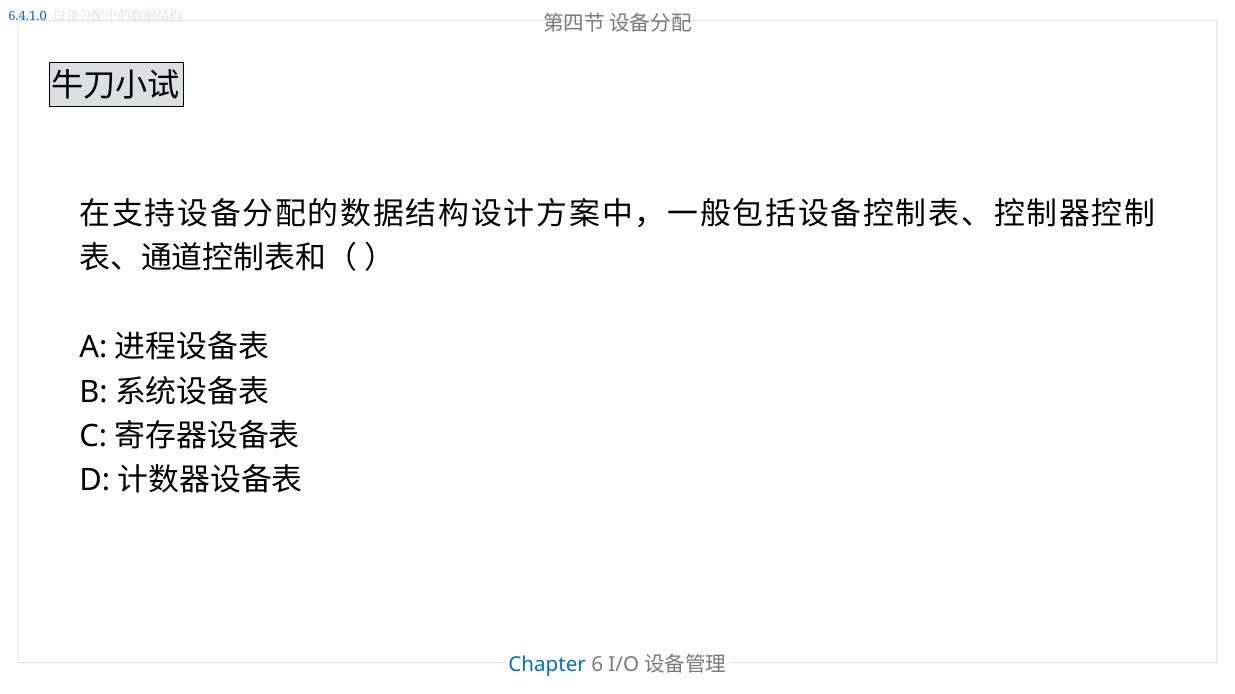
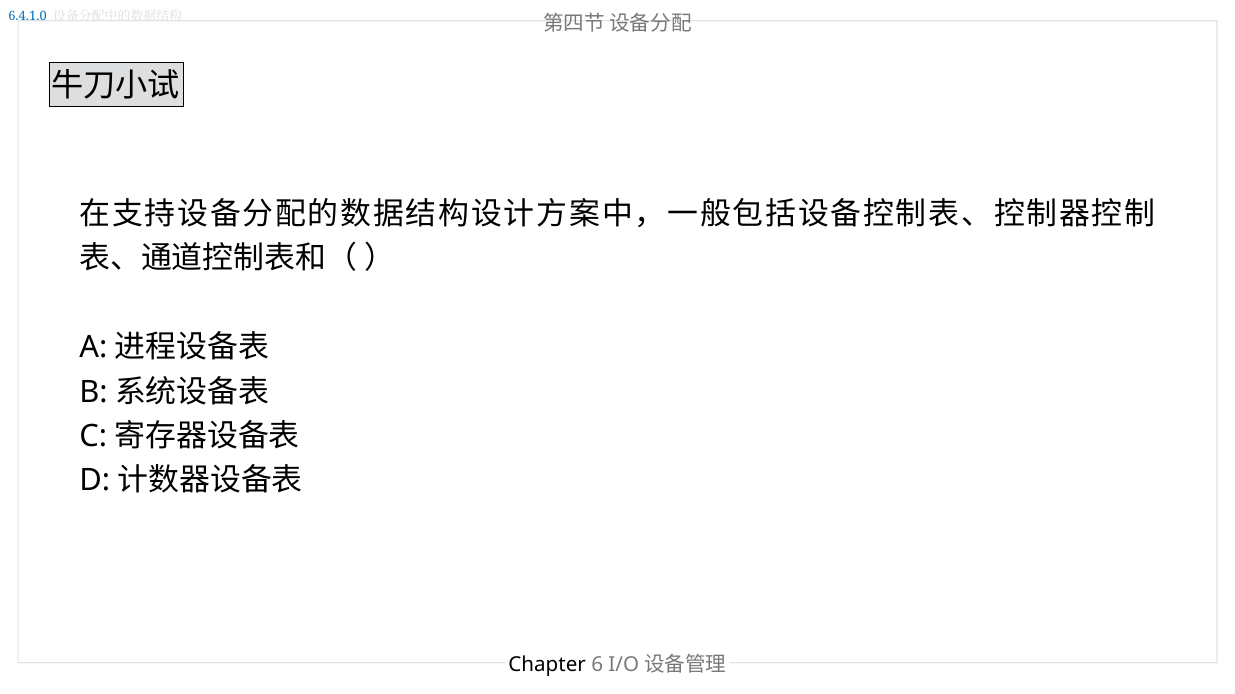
Chapter colour: blue -> black (547, 665)
